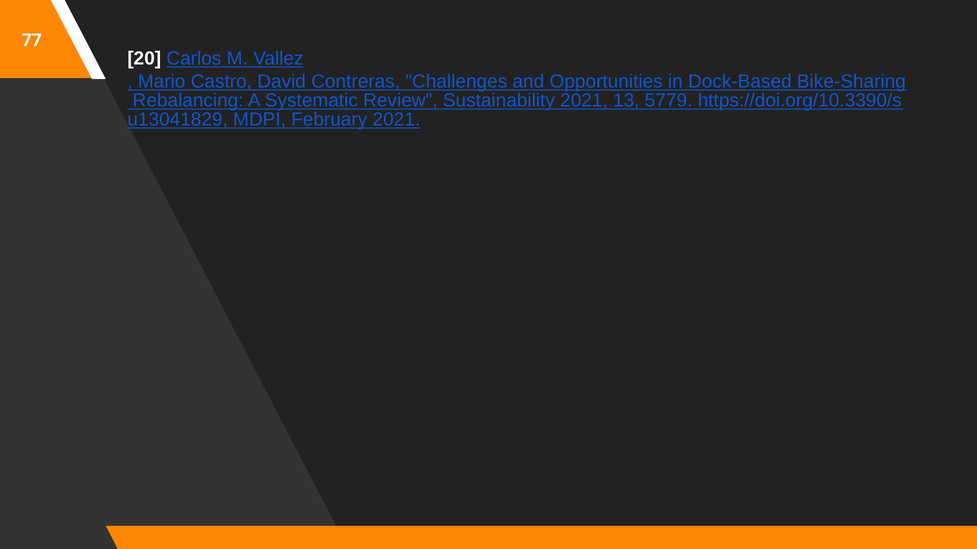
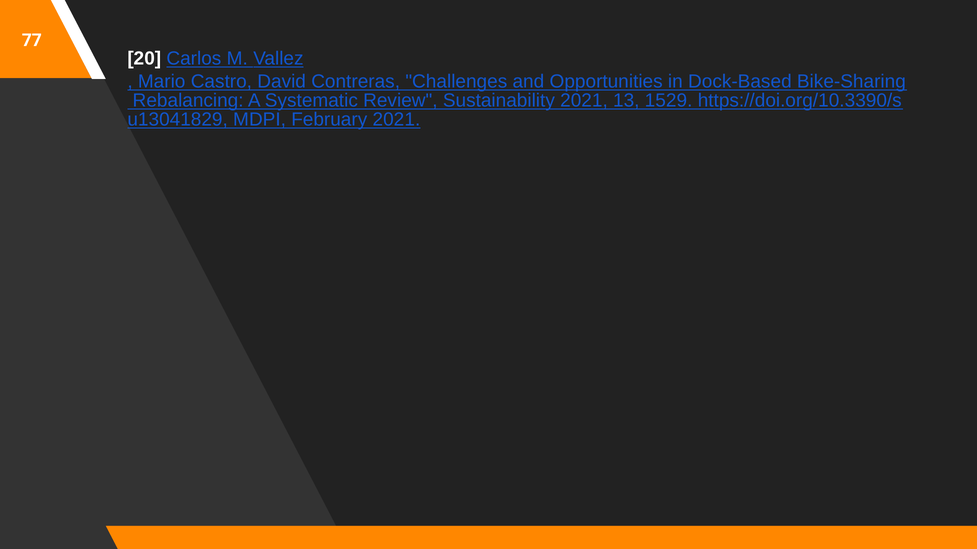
5779: 5779 -> 1529 (669, 101)
